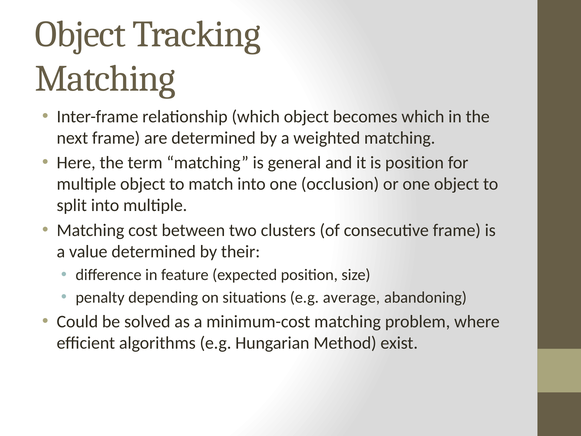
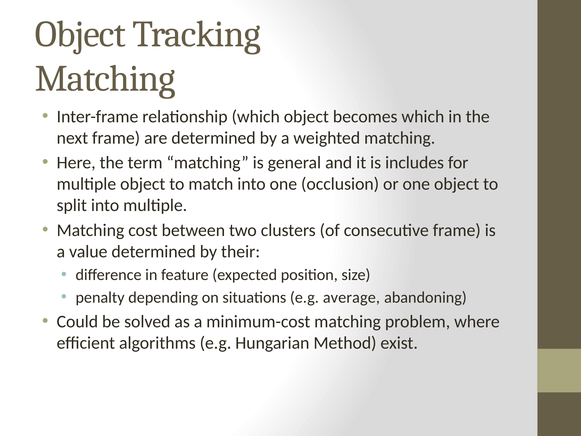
is position: position -> includes (415, 163)
